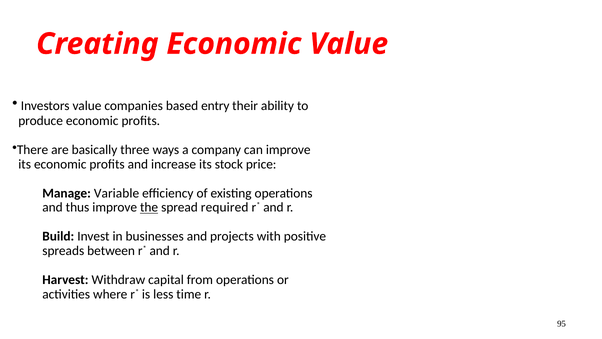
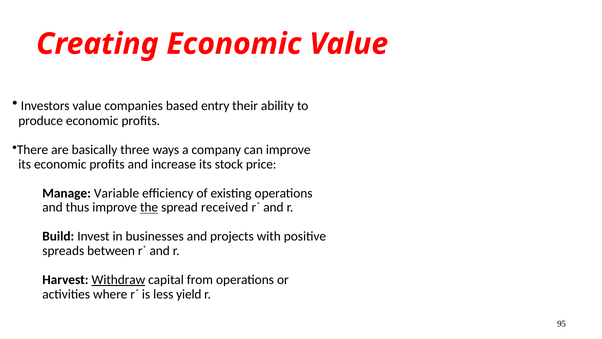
required: required -> received (225, 207)
Withdraw underline: none -> present (118, 280)
time: time -> yield (189, 294)
